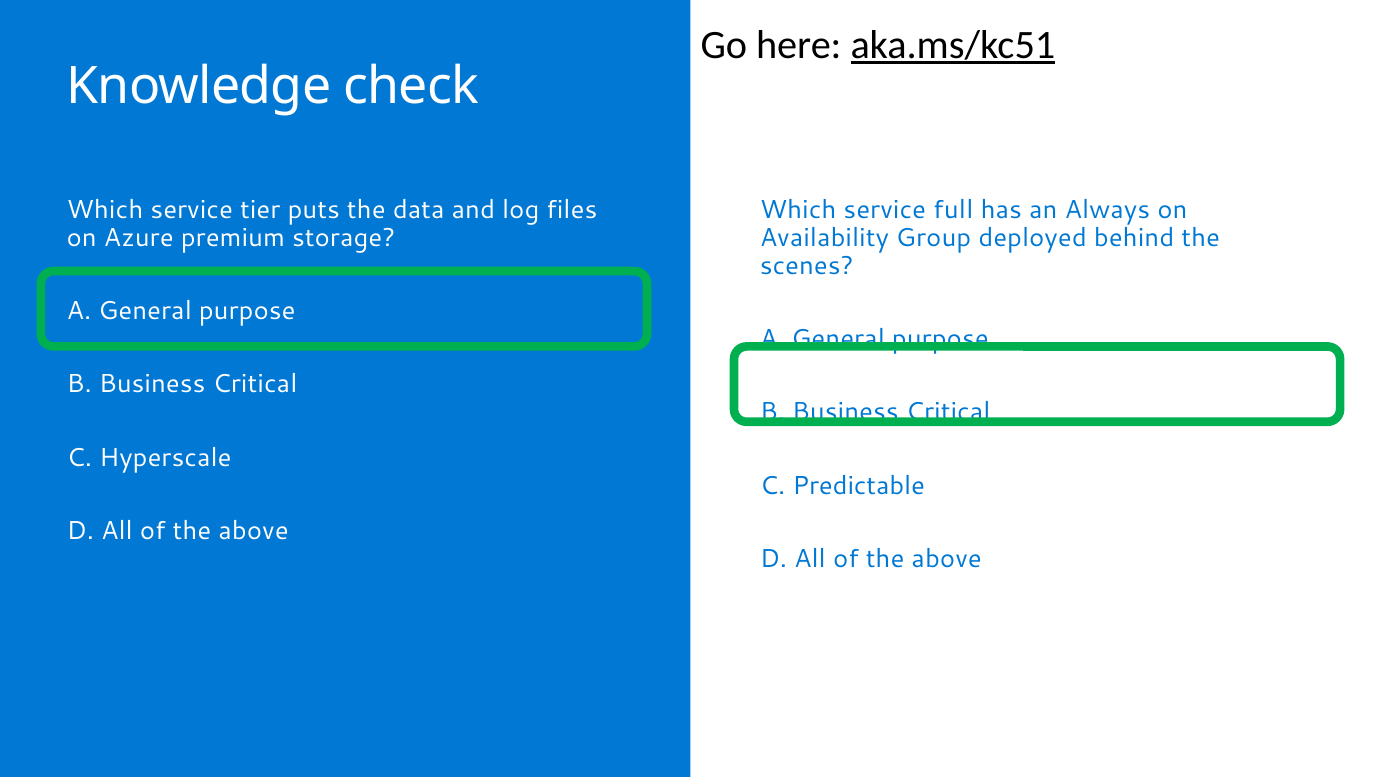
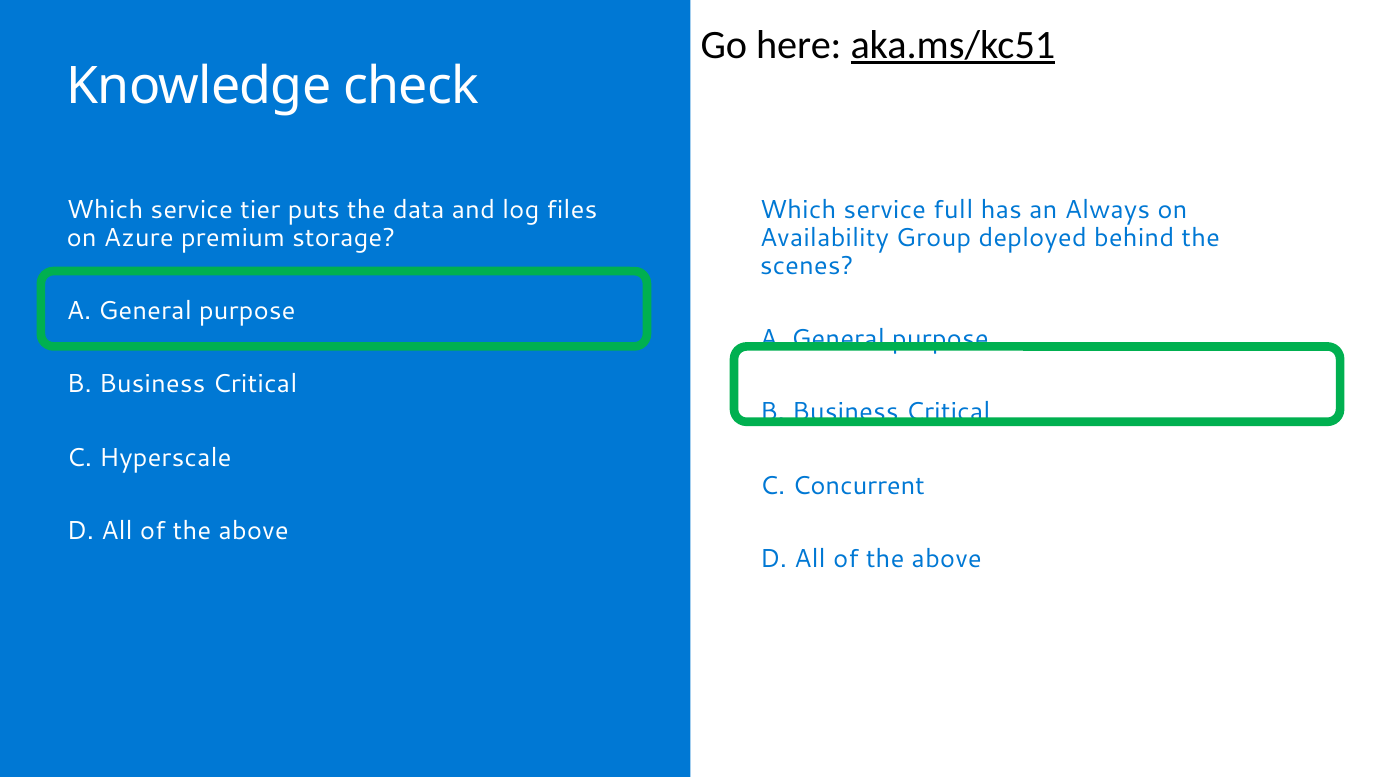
Predictable: Predictable -> Concurrent (859, 485)
